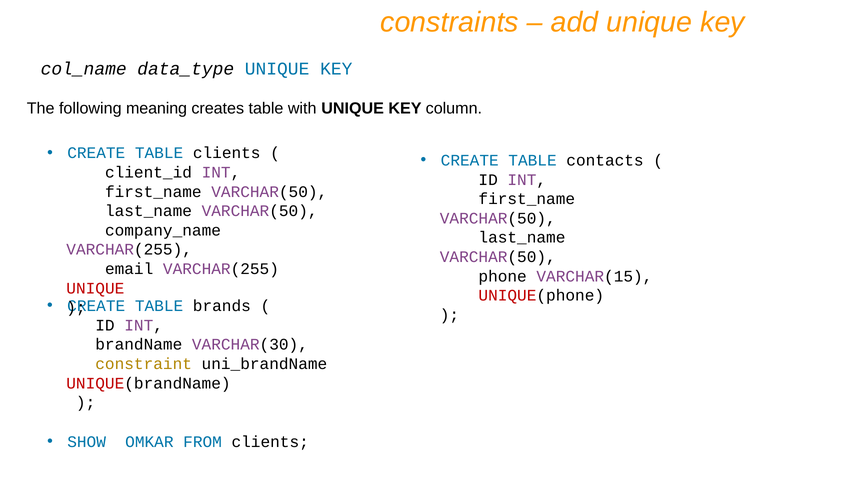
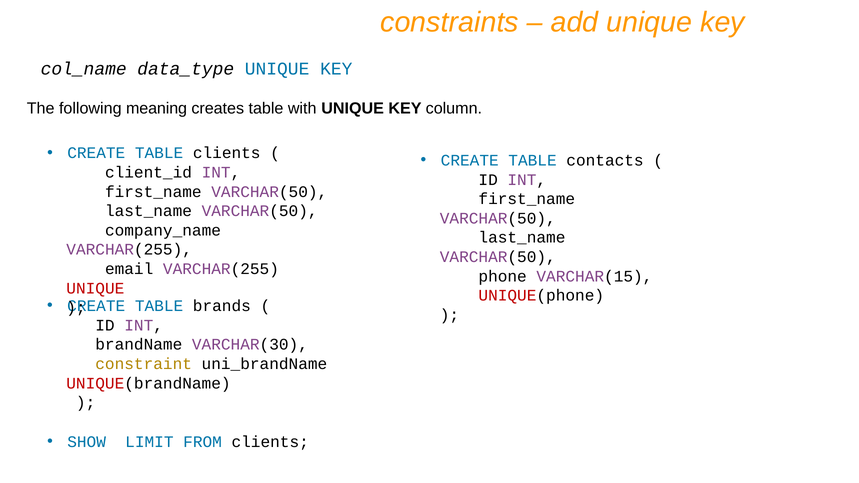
OMKAR: OMKAR -> LIMIT (149, 442)
